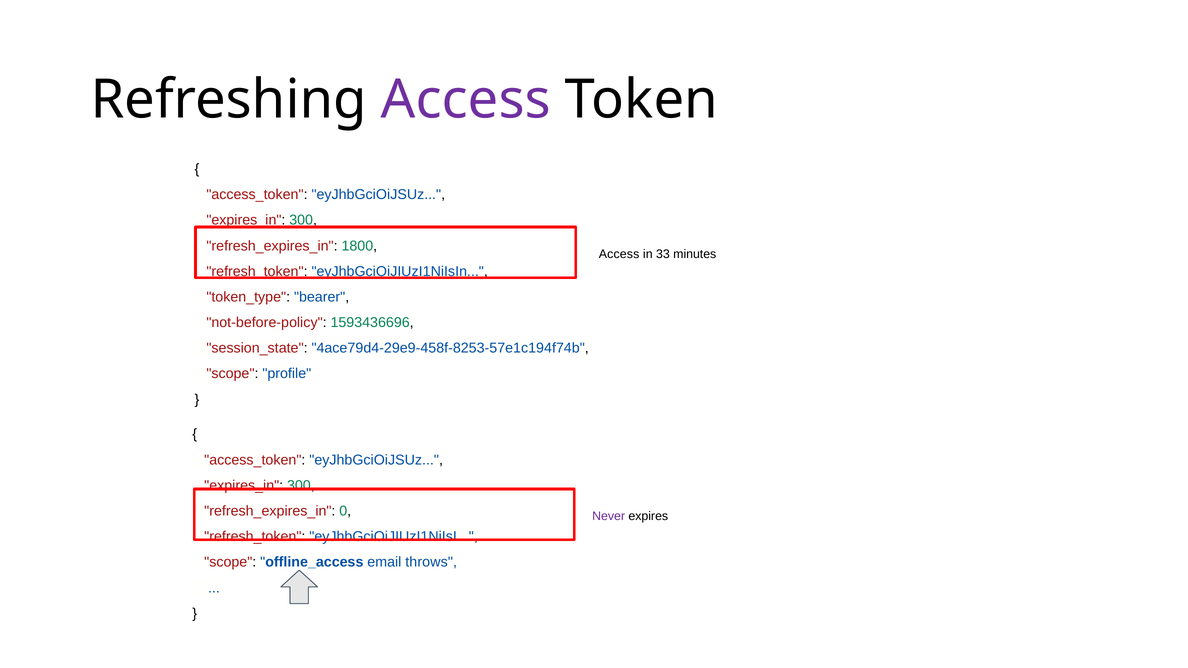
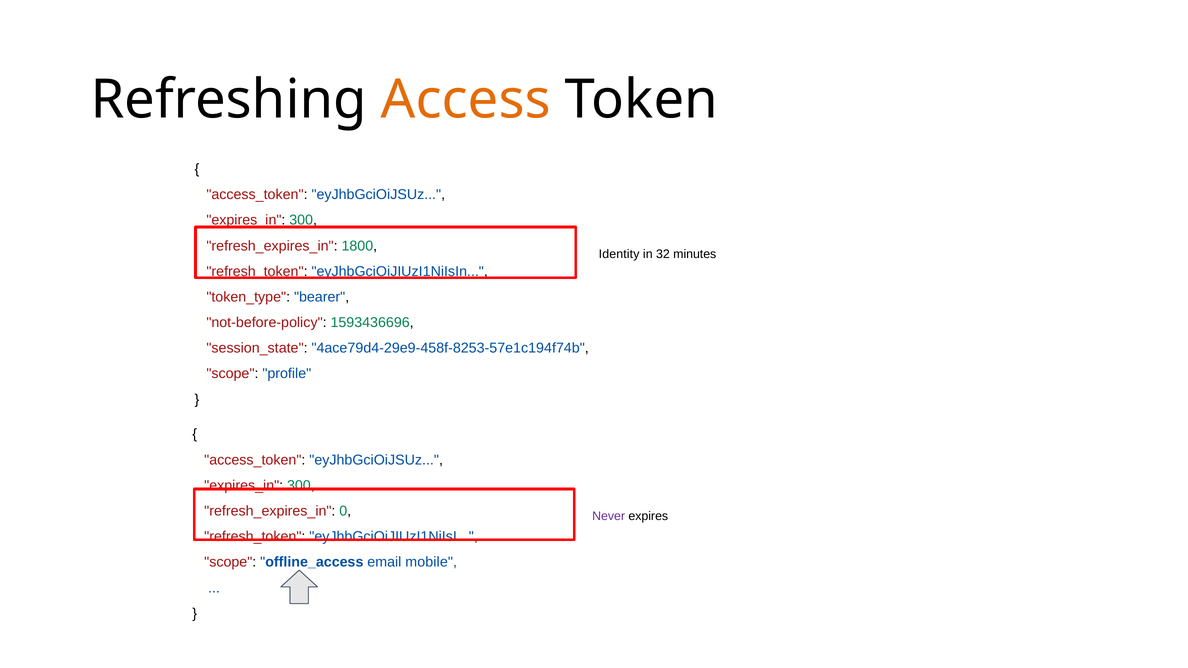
Access colour: purple -> orange (466, 100)
Access: Access -> Identity (619, 254)
33: 33 -> 32 (663, 254)
throws: throws -> mobile (431, 562)
